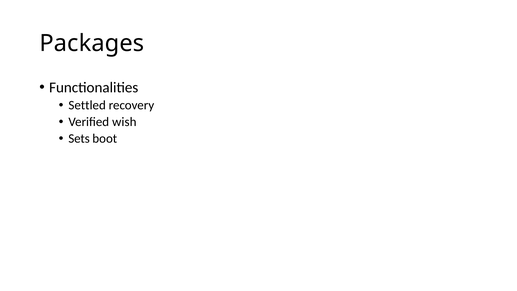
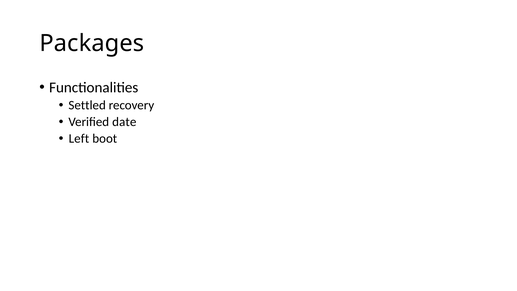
wish: wish -> date (124, 122)
Sets: Sets -> Left (79, 139)
